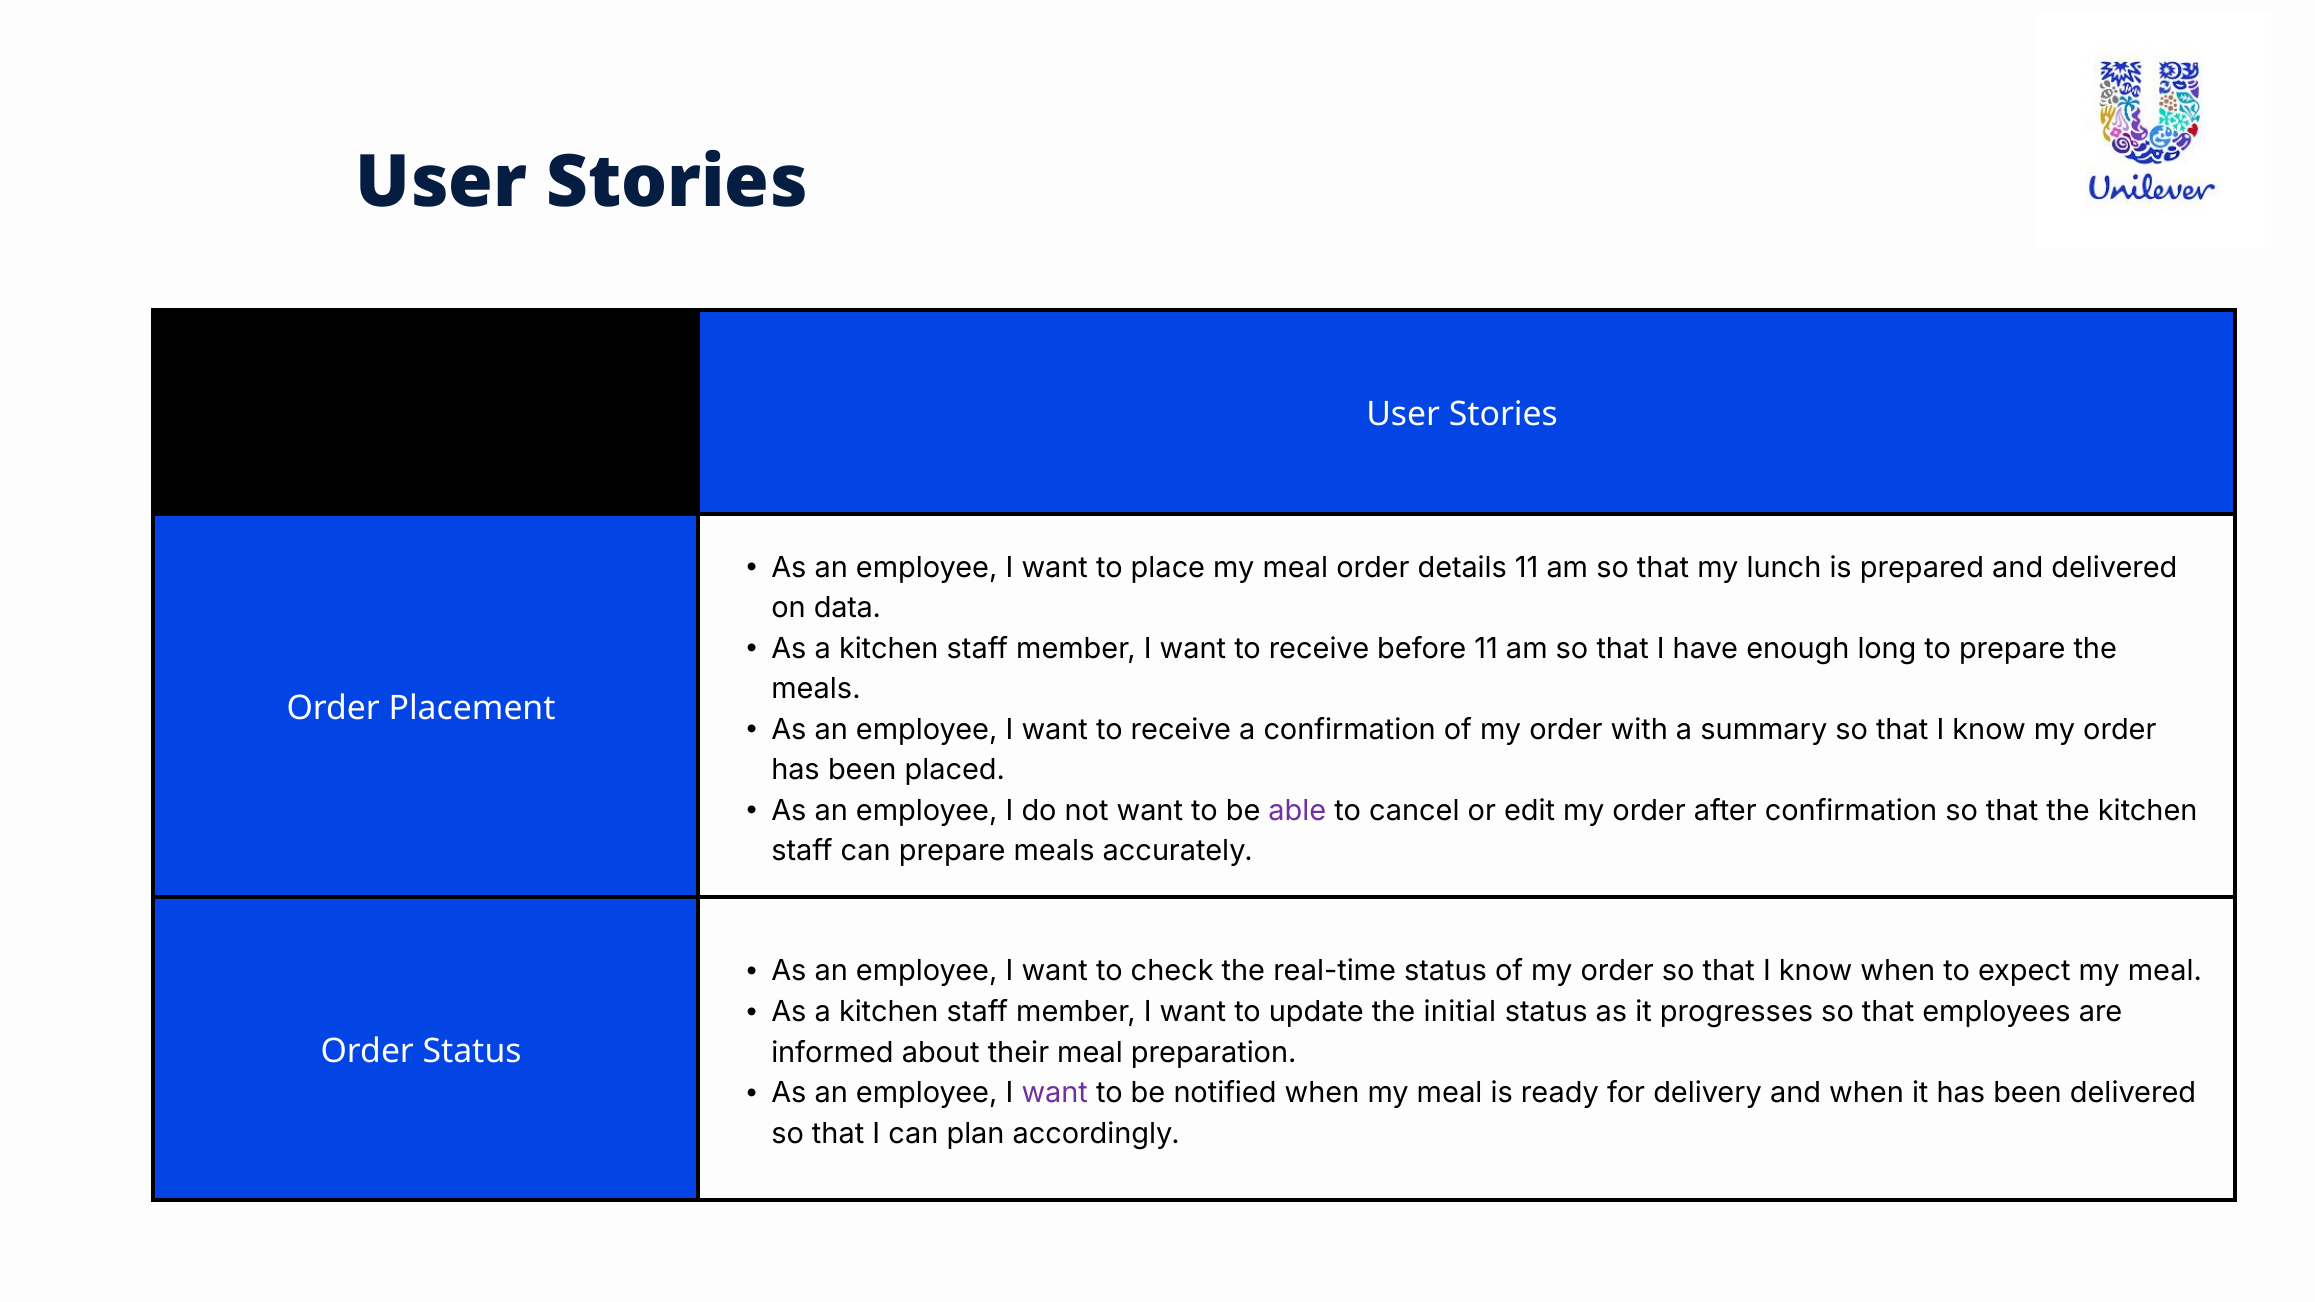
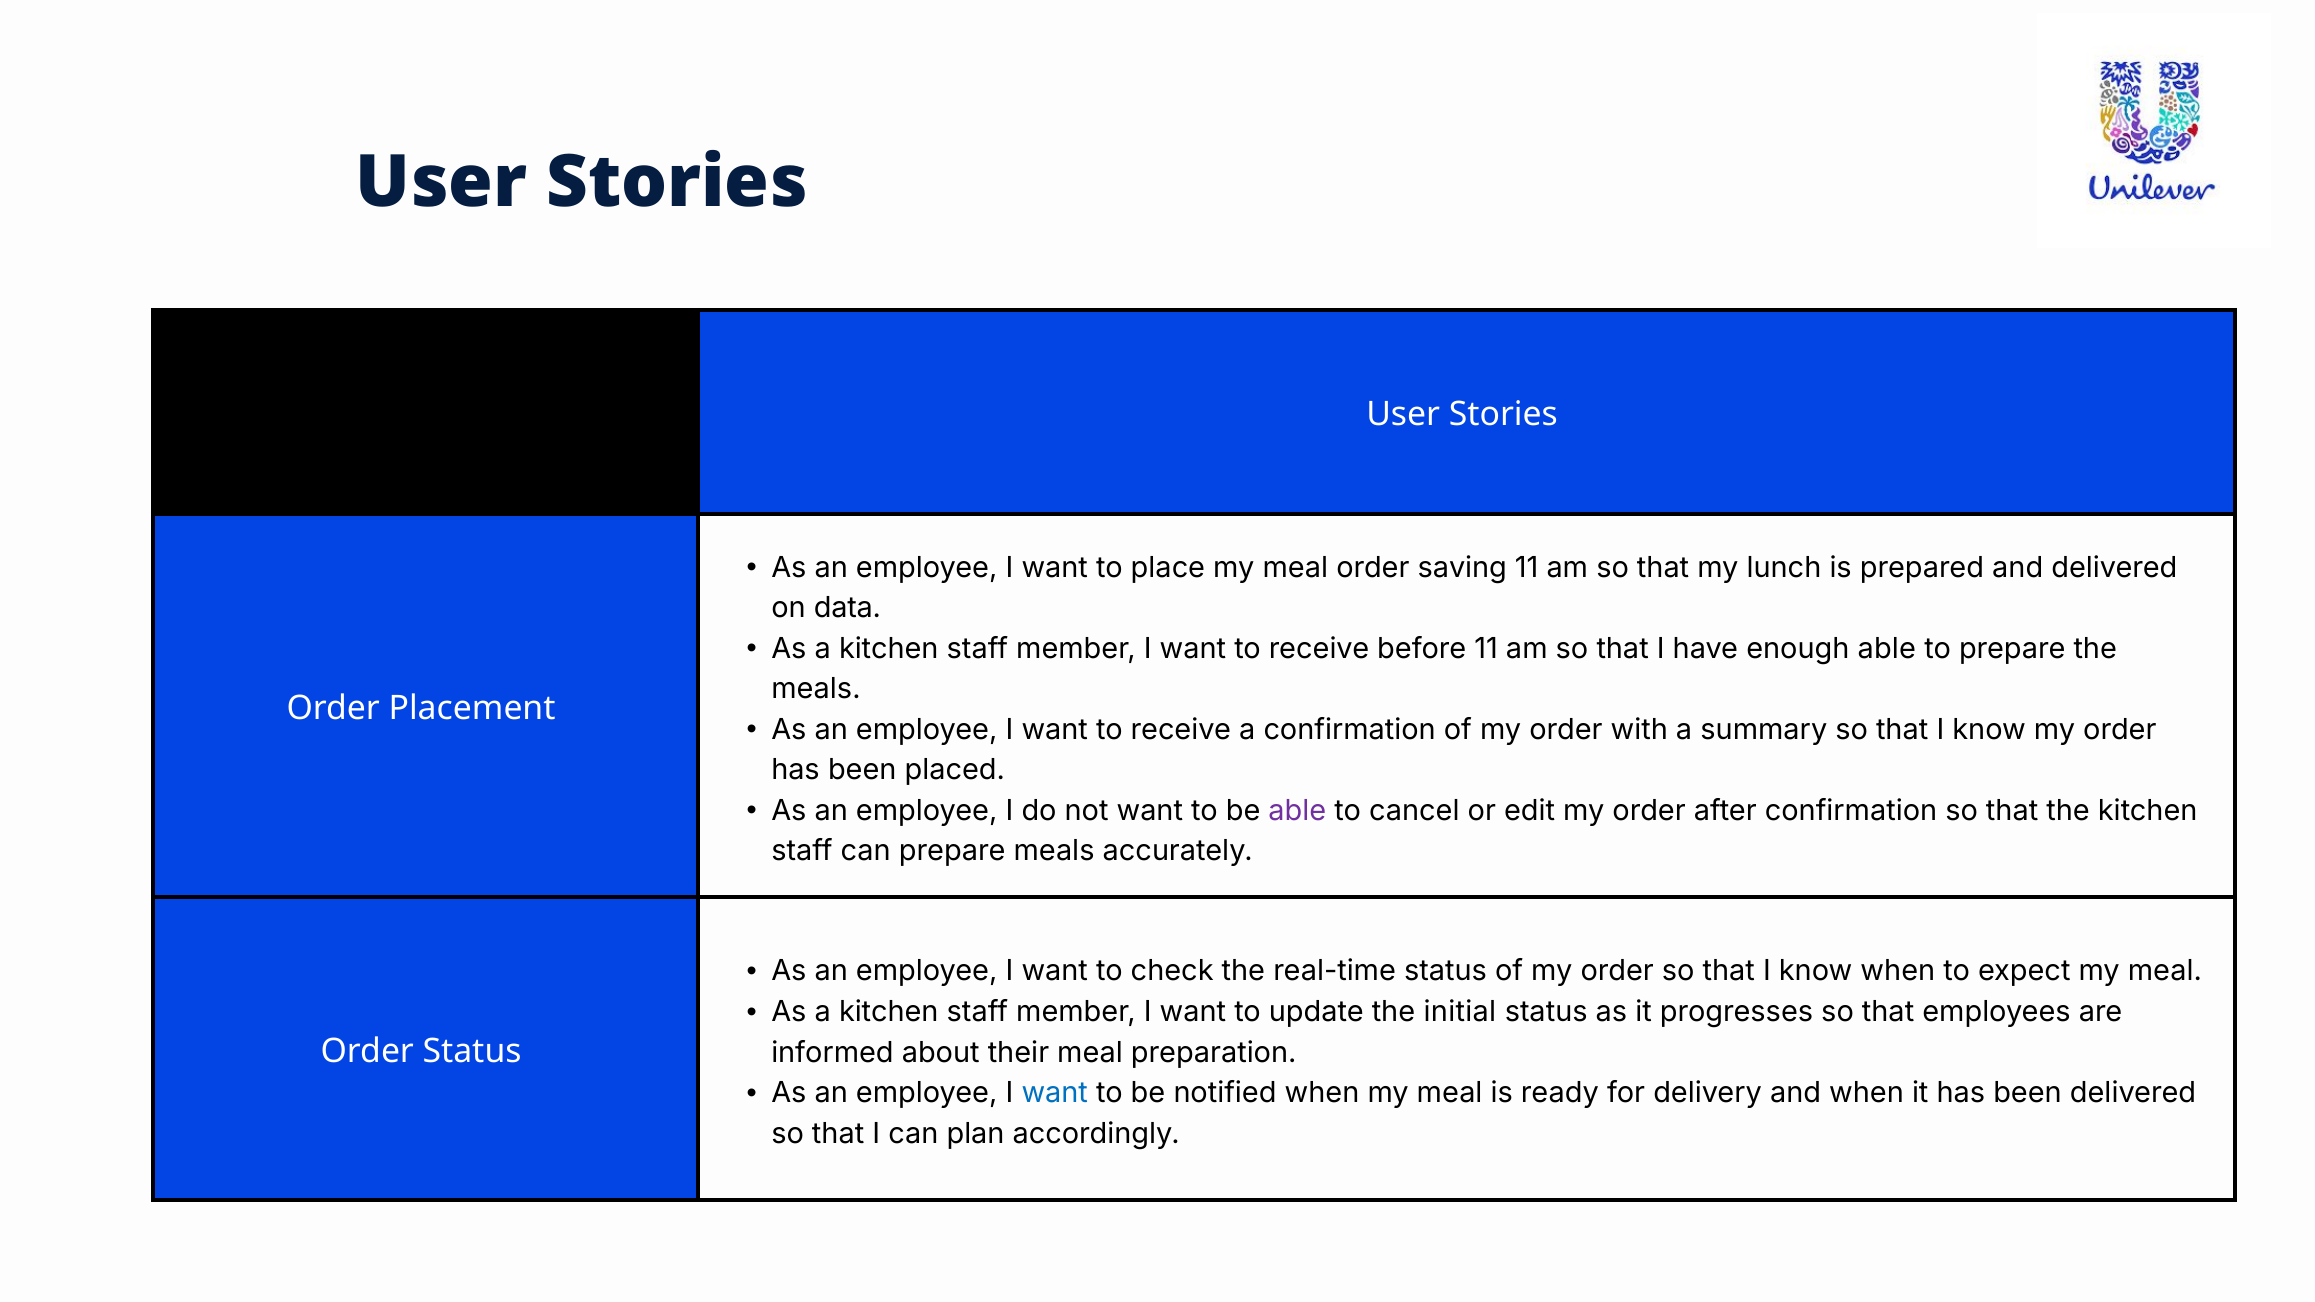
details: details -> saving (1462, 568)
enough long: long -> able (1887, 649)
want colour: purple -> blue (1055, 1093)
